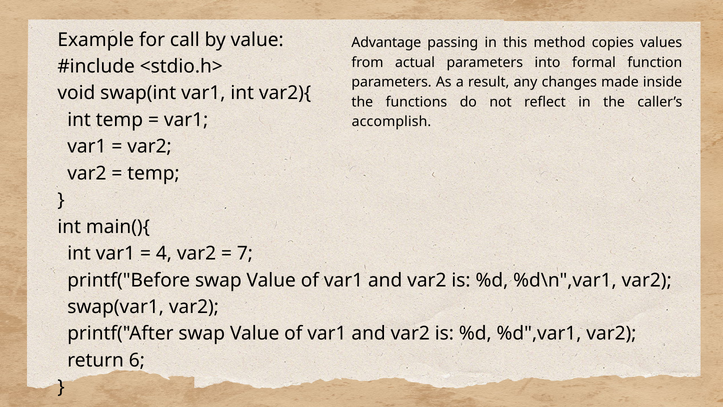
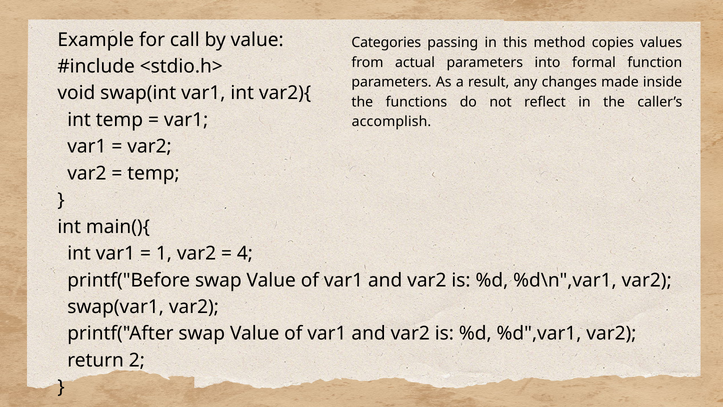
Advantage: Advantage -> Categories (386, 43)
4: 4 -> 1 (164, 253)
7: 7 -> 4 (245, 253)
6: 6 -> 2 (137, 360)
